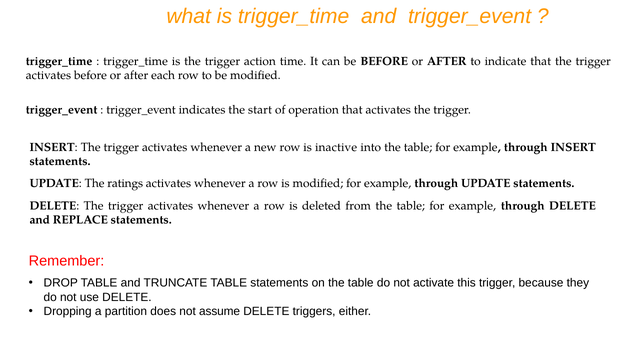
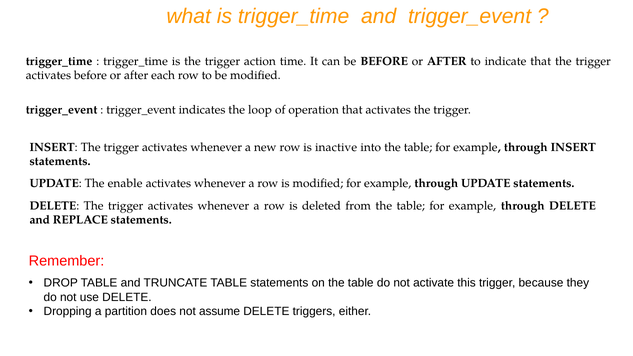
start: start -> loop (260, 110)
ratings: ratings -> enable (125, 184)
